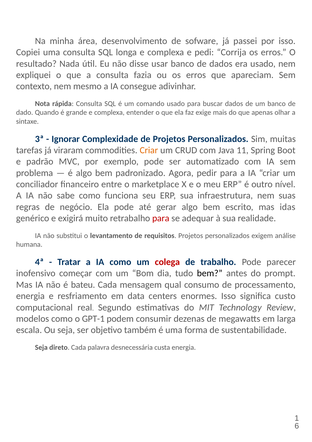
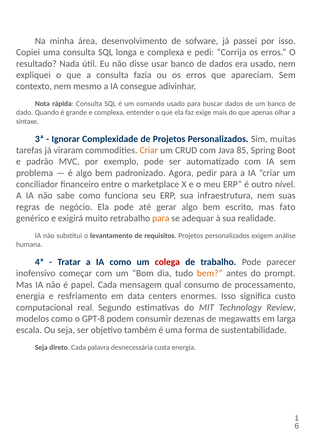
11: 11 -> 85 (243, 150)
idas: idas -> fato (288, 207)
para colour: red -> orange (161, 218)
bem colour: black -> orange (210, 273)
bateu: bateu -> papel (83, 284)
GPT-1: GPT-1 -> GPT-8 (93, 318)
